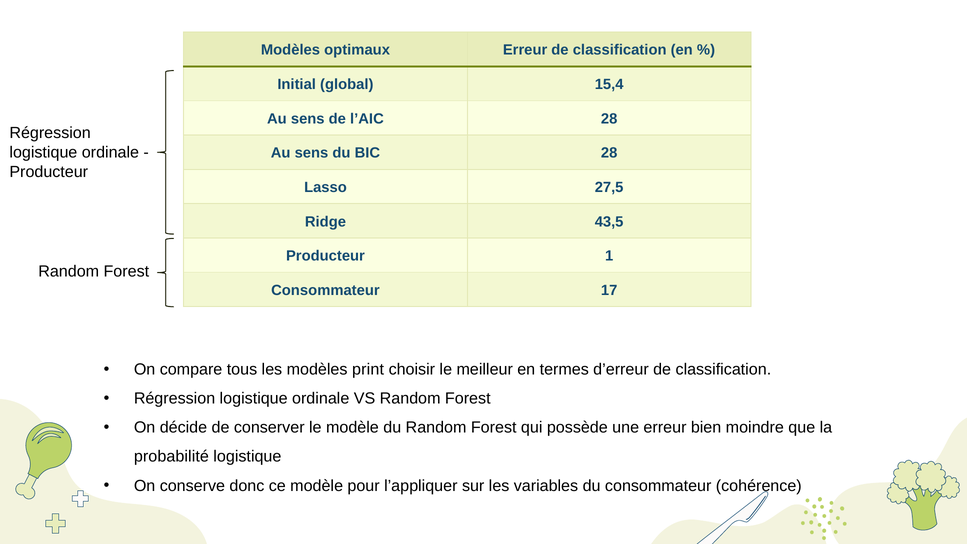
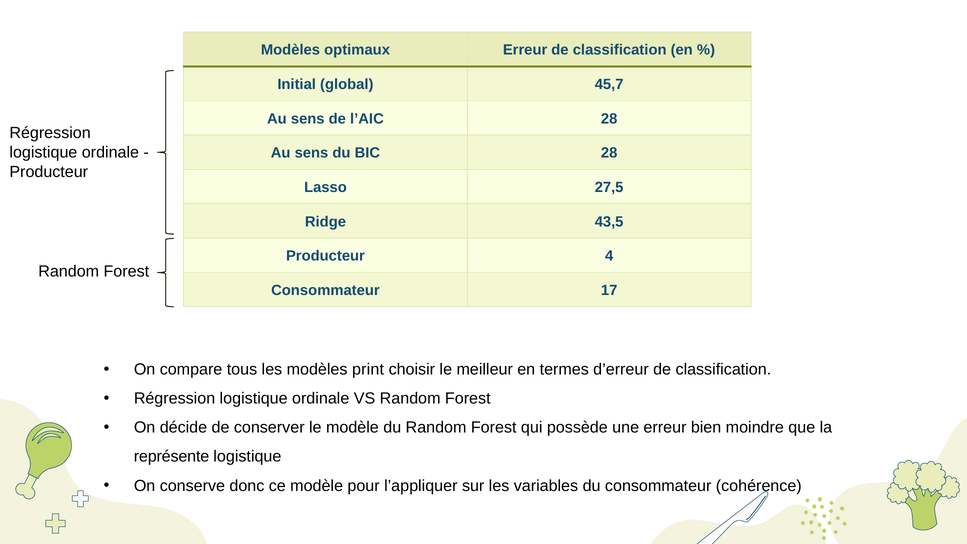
15,4: 15,4 -> 45,7 (609, 84)
1: 1 -> 4 (609, 256)
probabilité: probabilité -> représente (172, 457)
